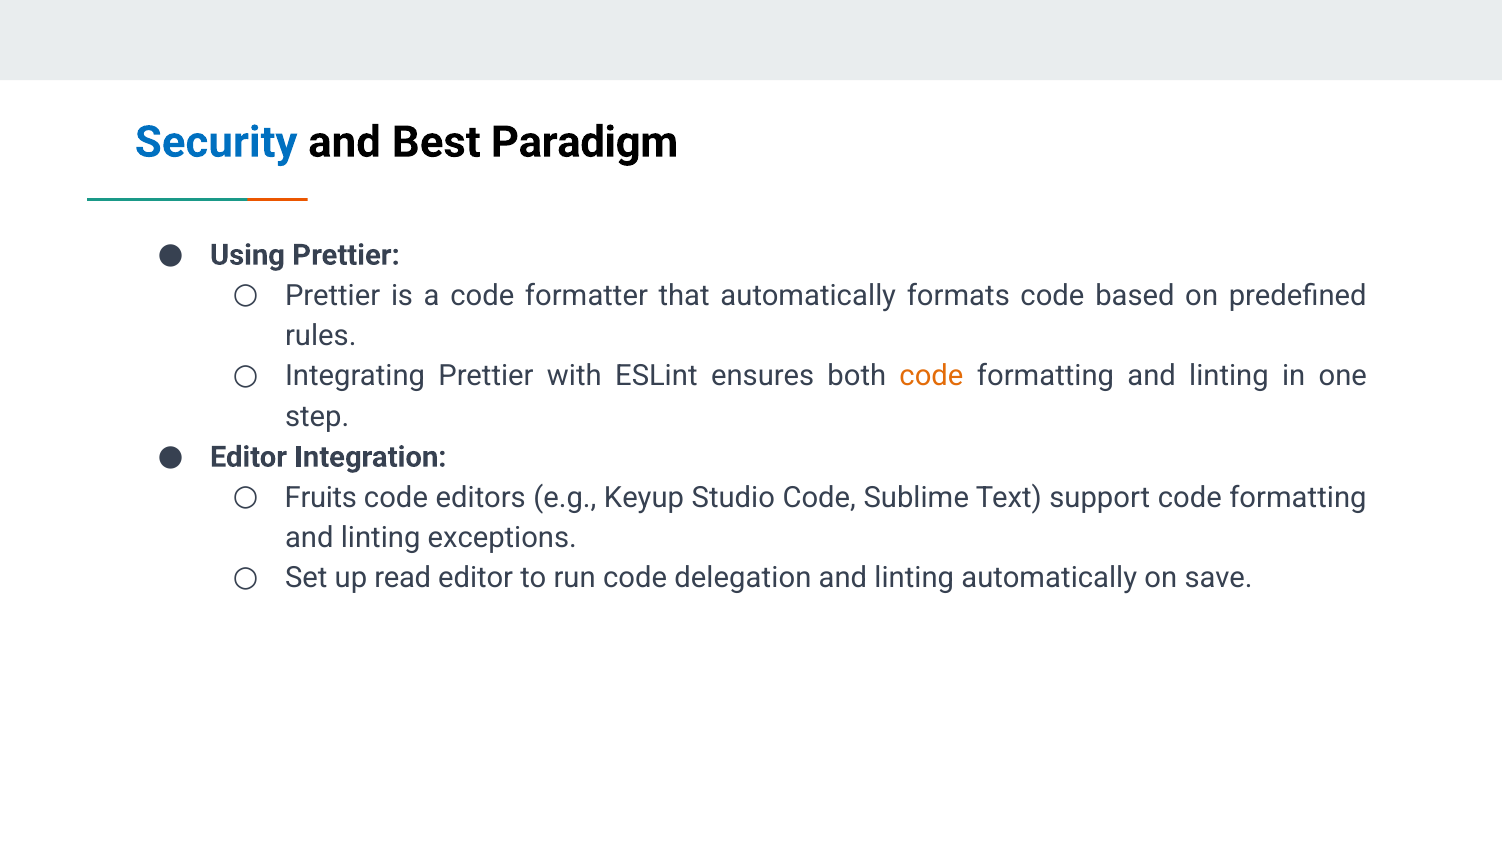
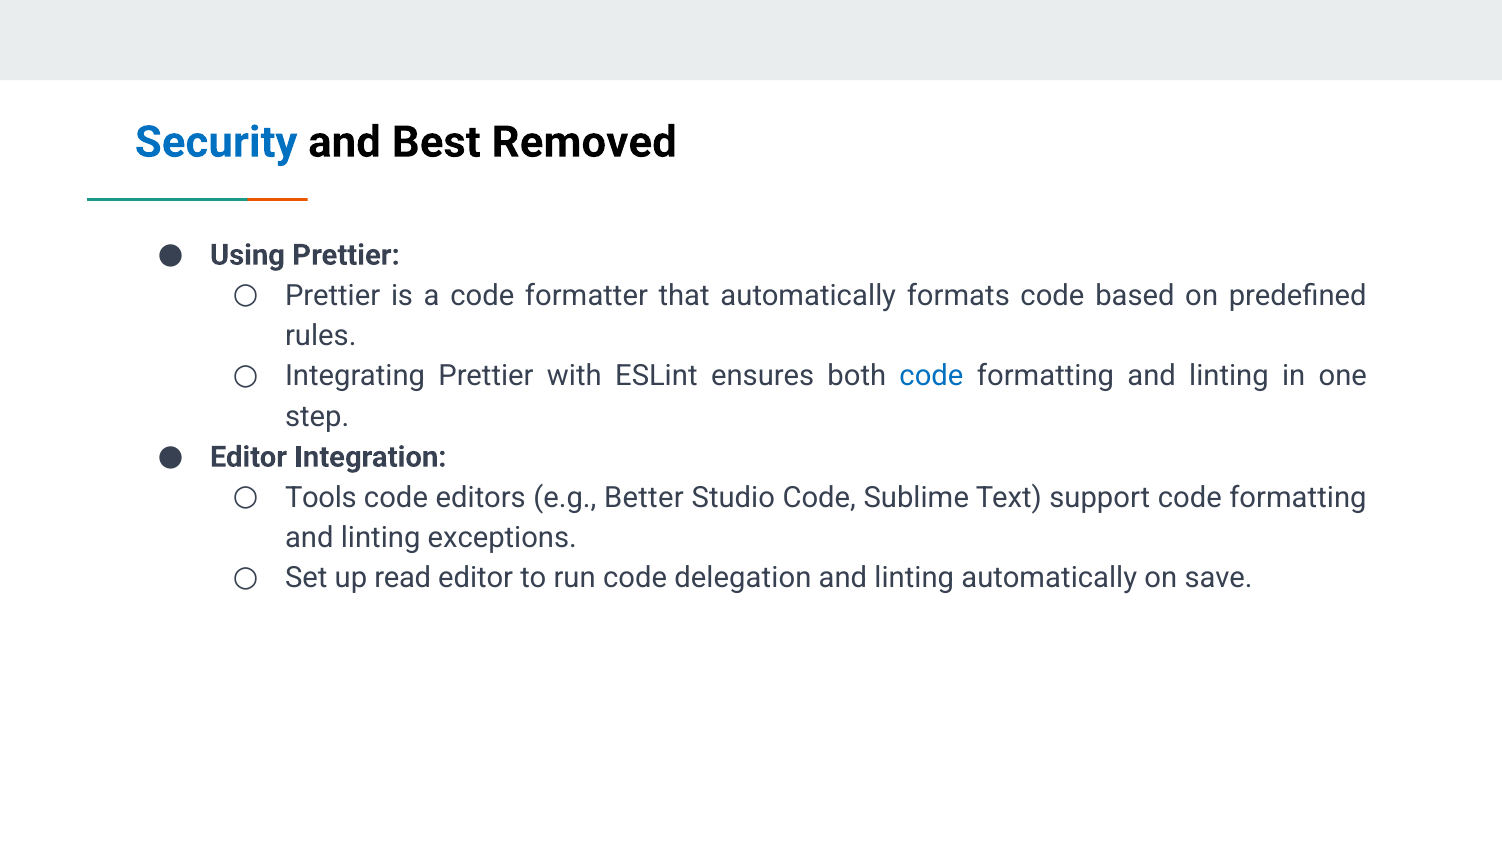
Paradigm: Paradigm -> Removed (584, 142)
code colour: orange -> blue (931, 376)
Fruits: Fruits -> Tools (321, 497)
Keyup: Keyup -> Better (644, 497)
